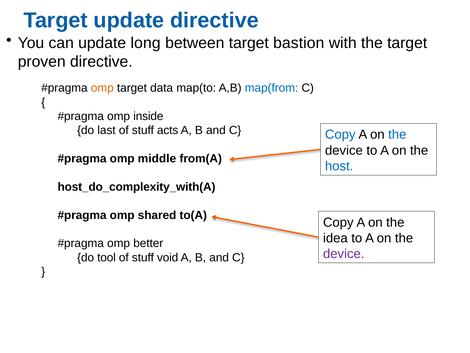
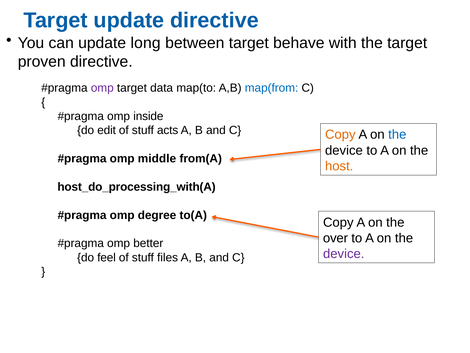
bastion: bastion -> behave (299, 43)
omp colour: orange -> purple (102, 88)
last: last -> edit (107, 130)
Copy colour: blue -> orange (340, 134)
host colour: blue -> orange (339, 166)
host_do_complexity_with(A: host_do_complexity_with(A -> host_do_processing_with(A (137, 187)
shared: shared -> degree (157, 215)
idea: idea -> over (335, 238)
tool: tool -> feel (107, 257)
void: void -> files (168, 257)
